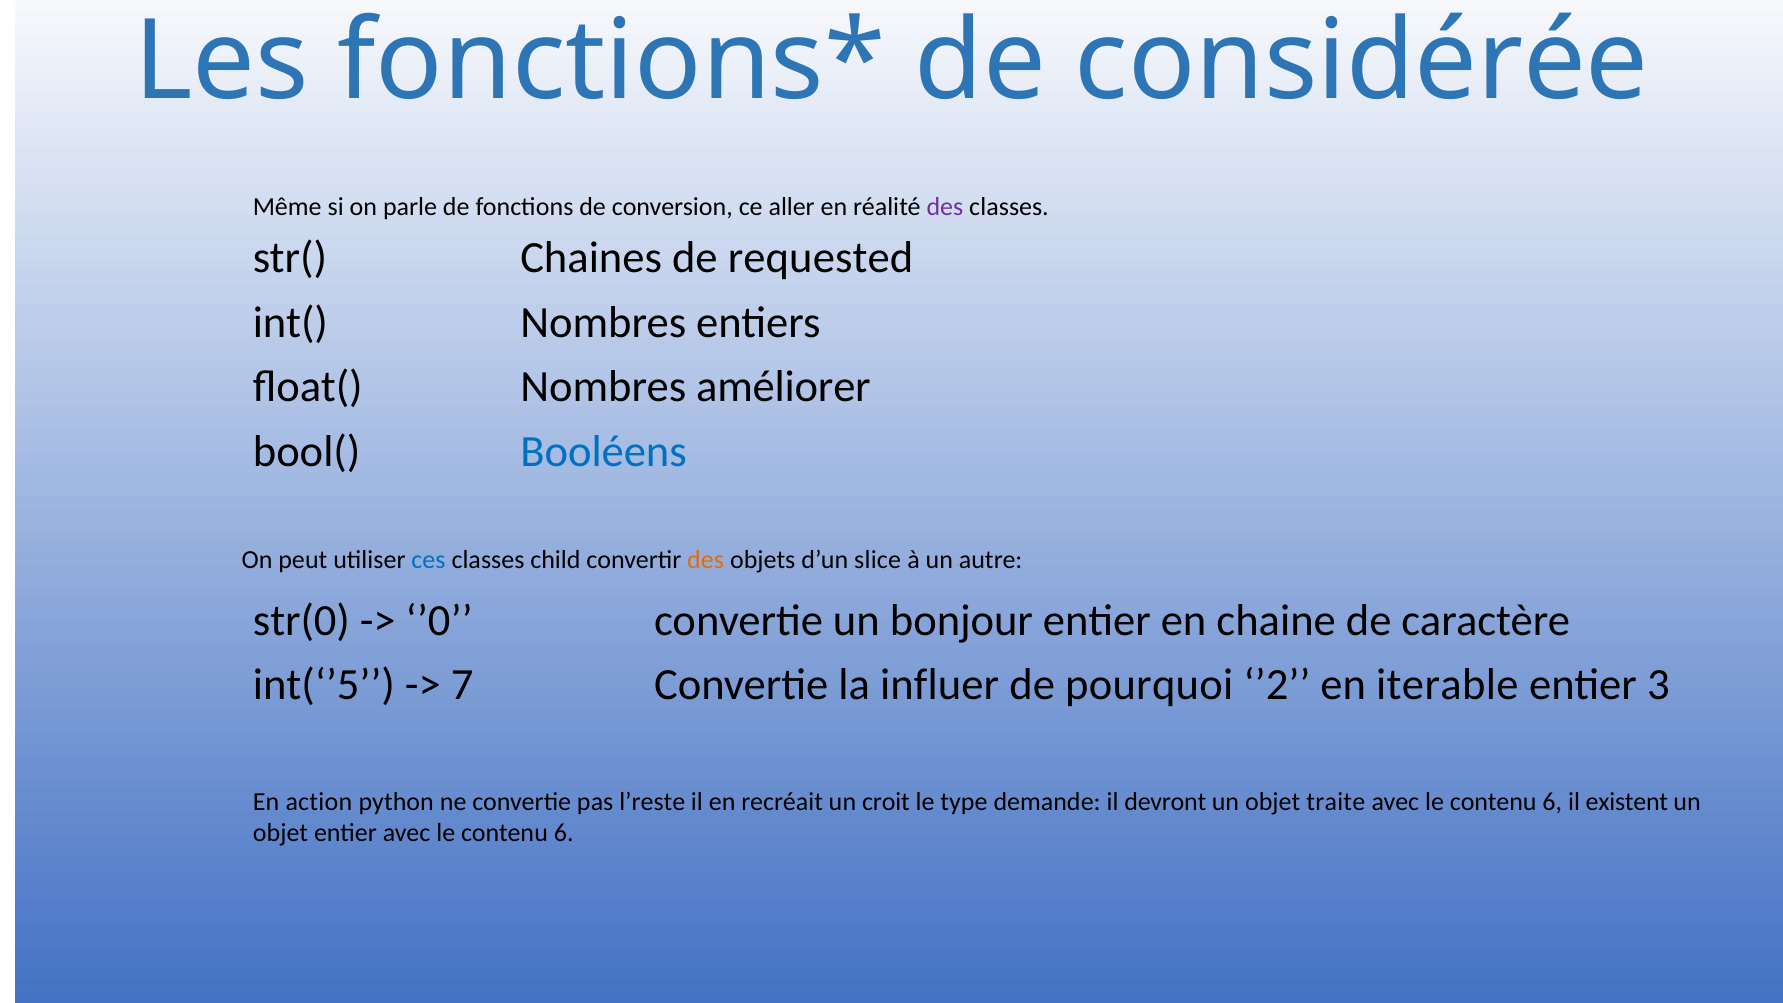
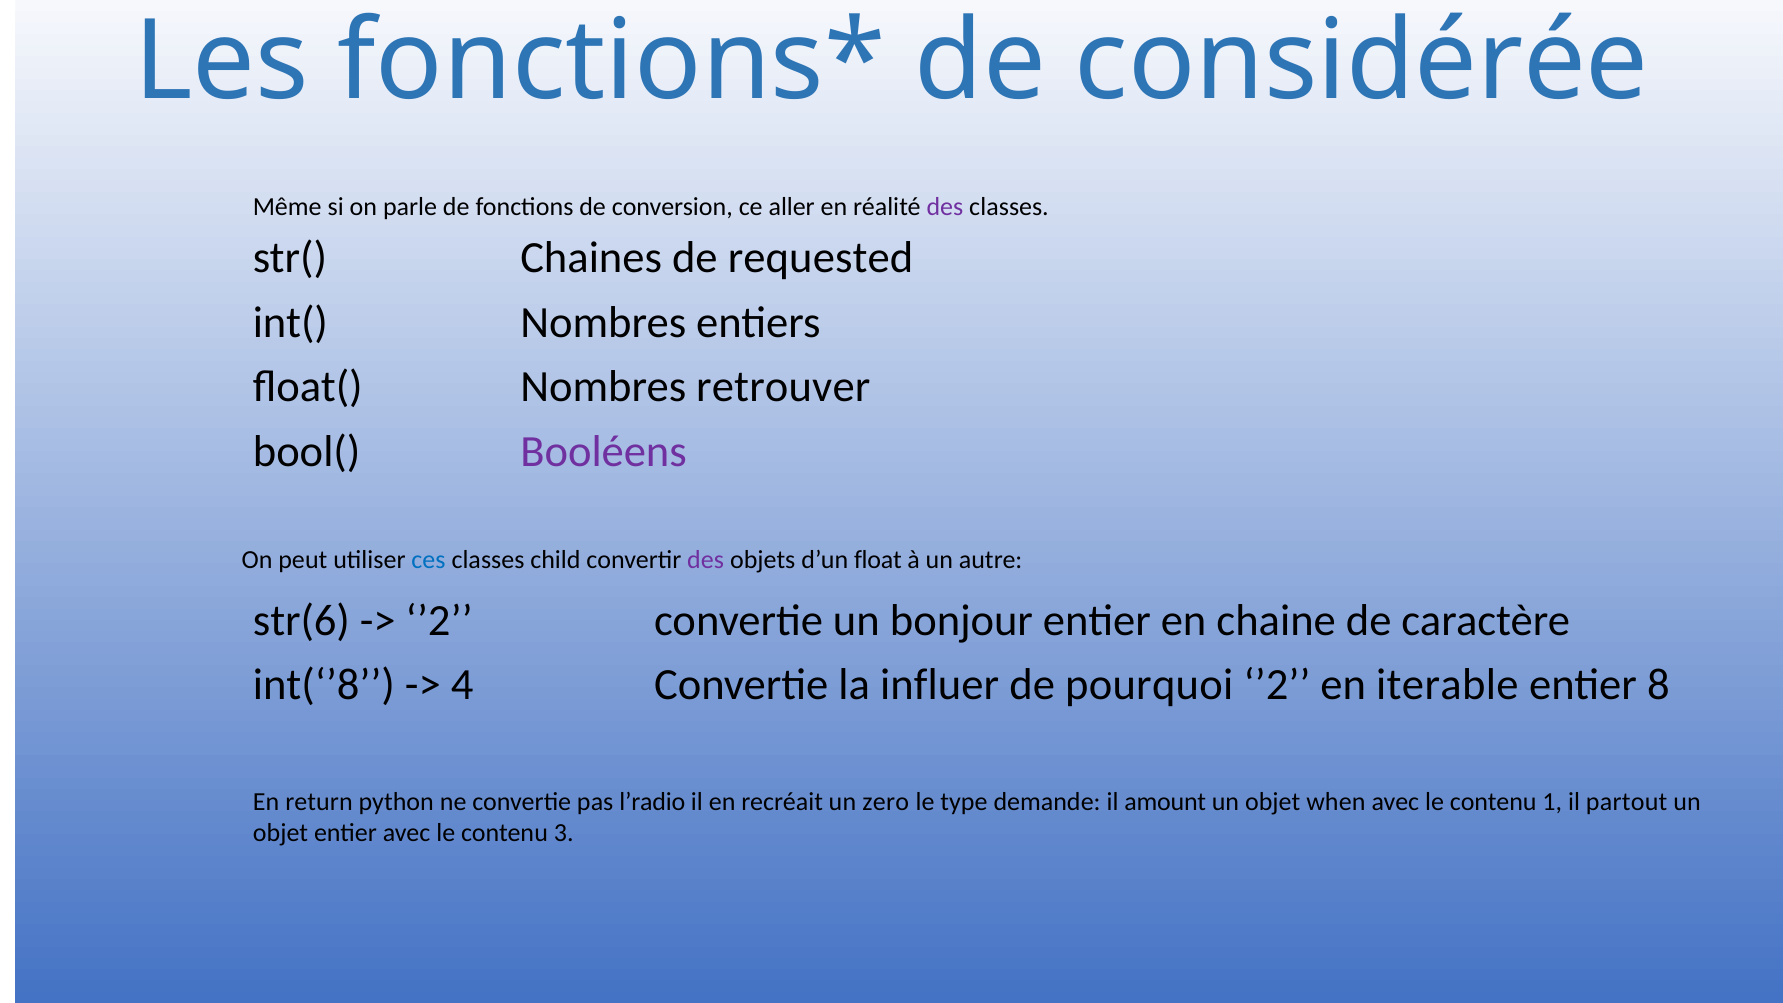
améliorer: améliorer -> retrouver (783, 387)
Booléens colour: blue -> purple (604, 452)
des colour: orange -> purple (706, 560)
slice: slice -> float (878, 560)
str(0: str(0 -> str(6 (301, 620)
’0: ’0 -> ’2 (439, 620)
int(‘’5: int(‘’5 -> int(‘’8 (324, 685)
7: 7 -> 4 (462, 685)
3: 3 -> 8 (1658, 685)
action: action -> return (319, 802)
l’reste: l’reste -> l’radio (652, 802)
croit: croit -> zero (886, 802)
devront: devront -> amount (1165, 802)
traite: traite -> when (1336, 802)
6: 6 -> 1 (1552, 802)
existent: existent -> partout (1627, 802)
6: 6 -> 3 (564, 833)
